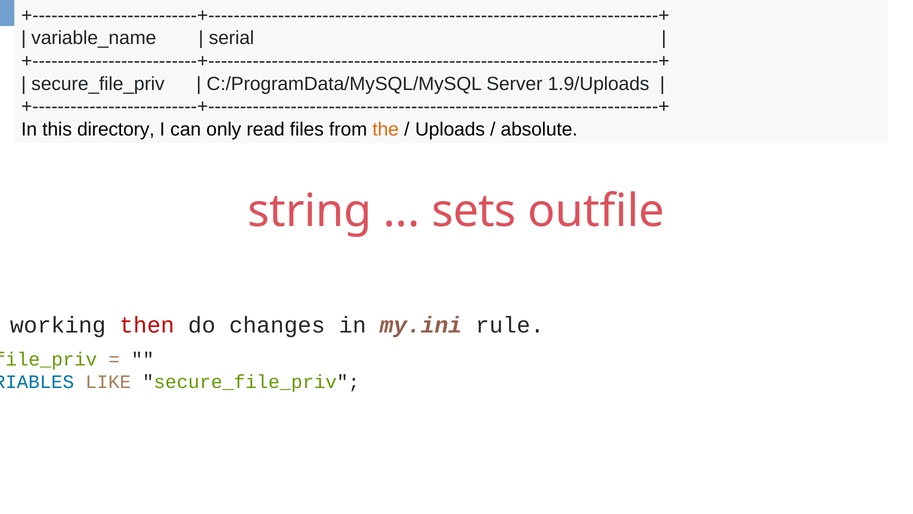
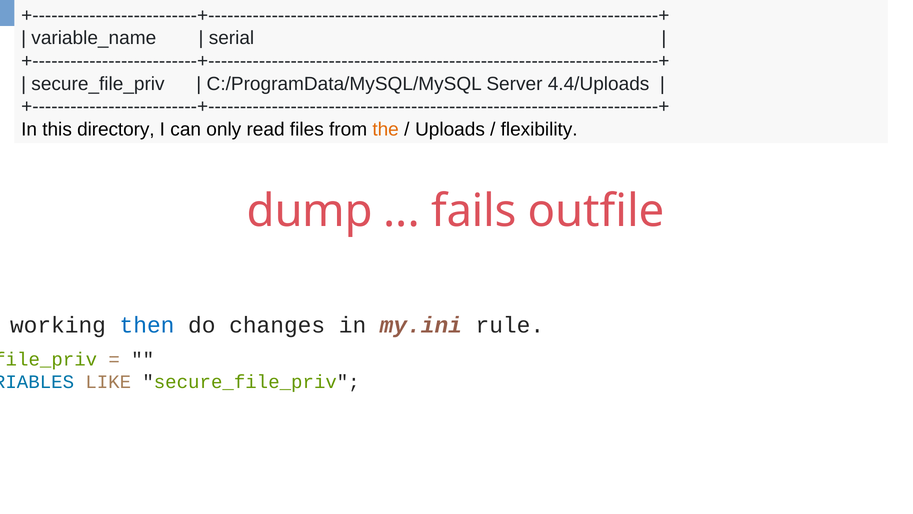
1.9/Uploads: 1.9/Uploads -> 4.4/Uploads (599, 84)
absolute: absolute -> flexibility (539, 129)
string: string -> dump (310, 211)
sets: sets -> fails (474, 211)
then colour: red -> blue (147, 325)
